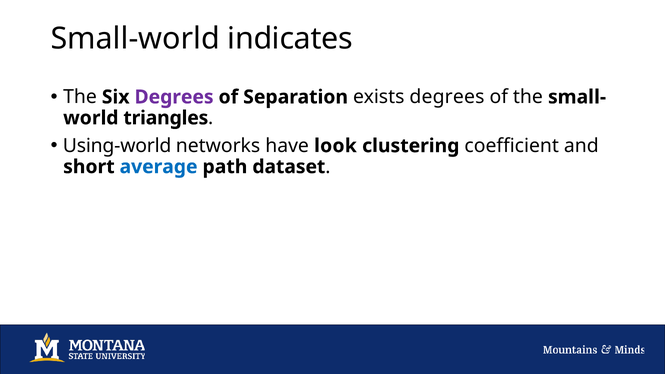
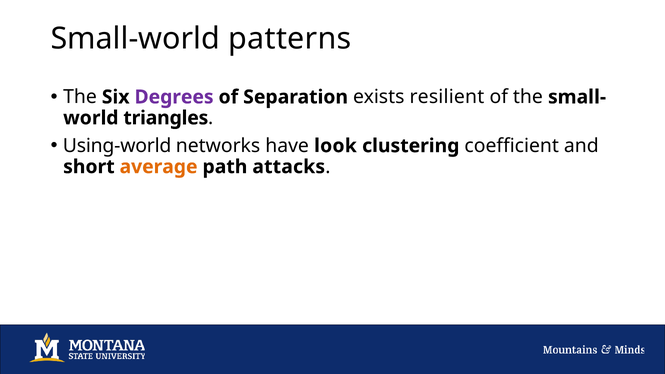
indicates: indicates -> patterns (290, 39)
exists degrees: degrees -> resilient (447, 97)
average colour: blue -> orange (159, 167)
dataset: dataset -> attacks (289, 167)
